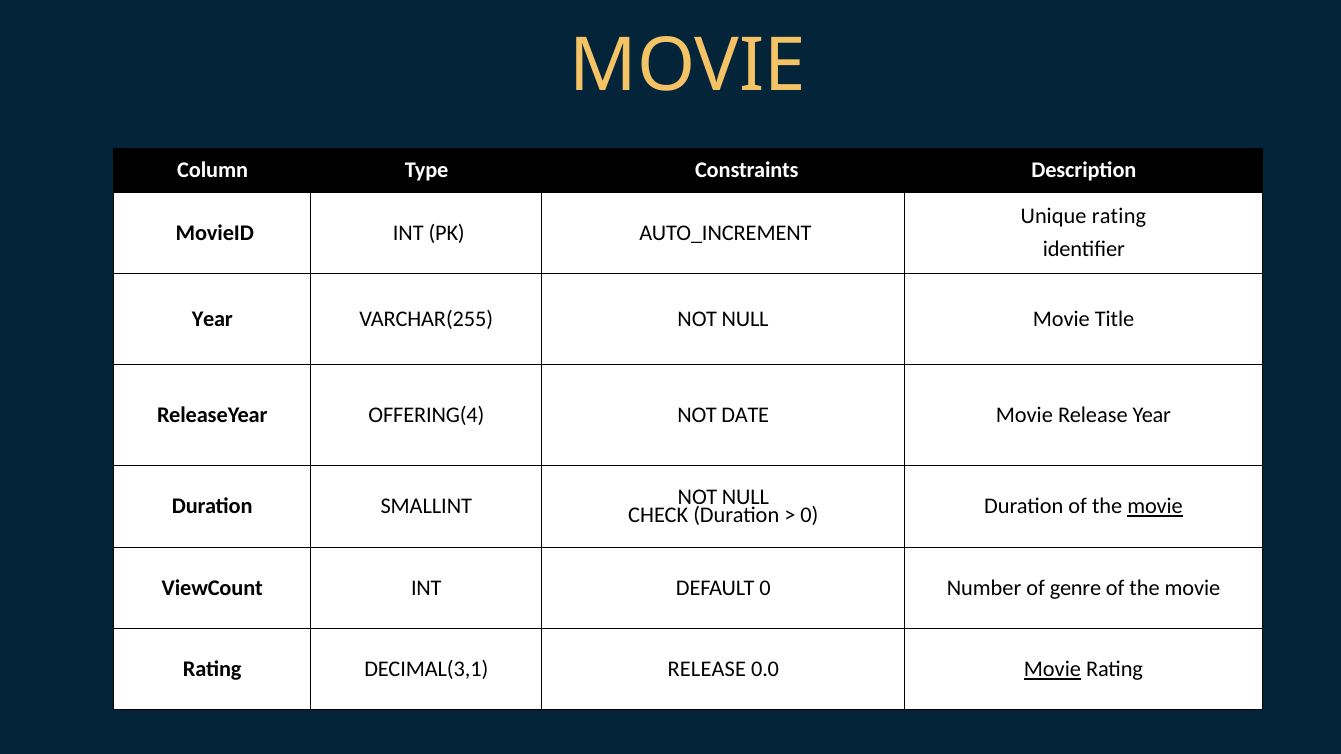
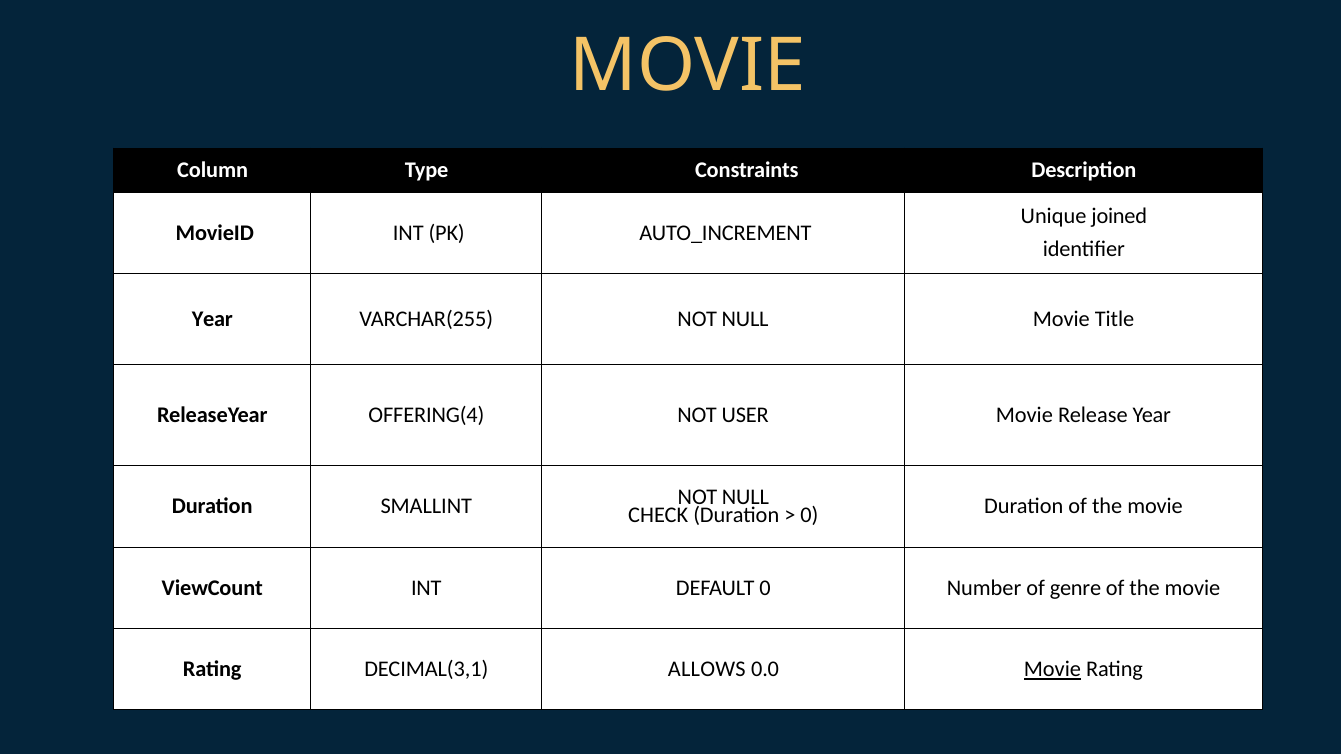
Unique rating: rating -> joined (1119, 216)
DATE: DATE -> USER (745, 415)
movie underline: present -> none (1155, 507)
DECIMAL(3,1 RELEASE: RELEASE -> ALLOWS (707, 670)
